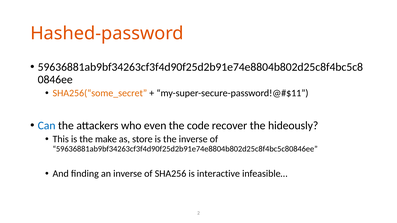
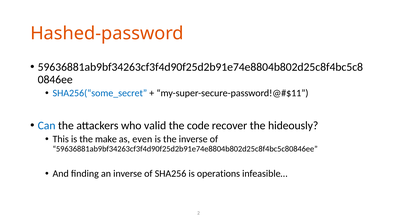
SHA256(“some_secret colour: orange -> blue (100, 93)
even: even -> valid (155, 126)
store: store -> even (142, 139)
interactive: interactive -> operations (218, 174)
